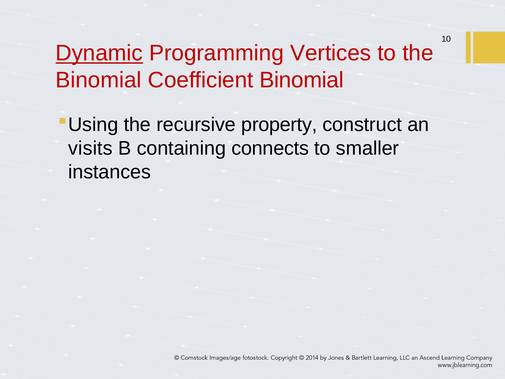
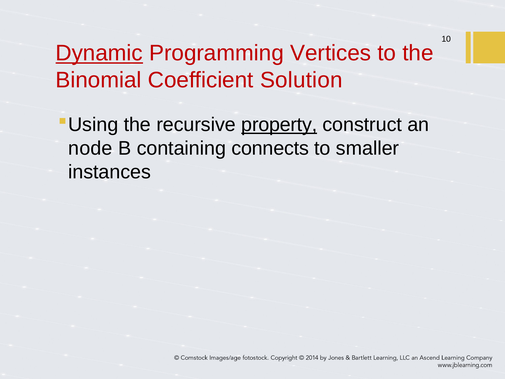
Coefficient Binomial: Binomial -> Solution (301, 80)
property underline: none -> present (279, 125)
visits: visits -> node (90, 148)
